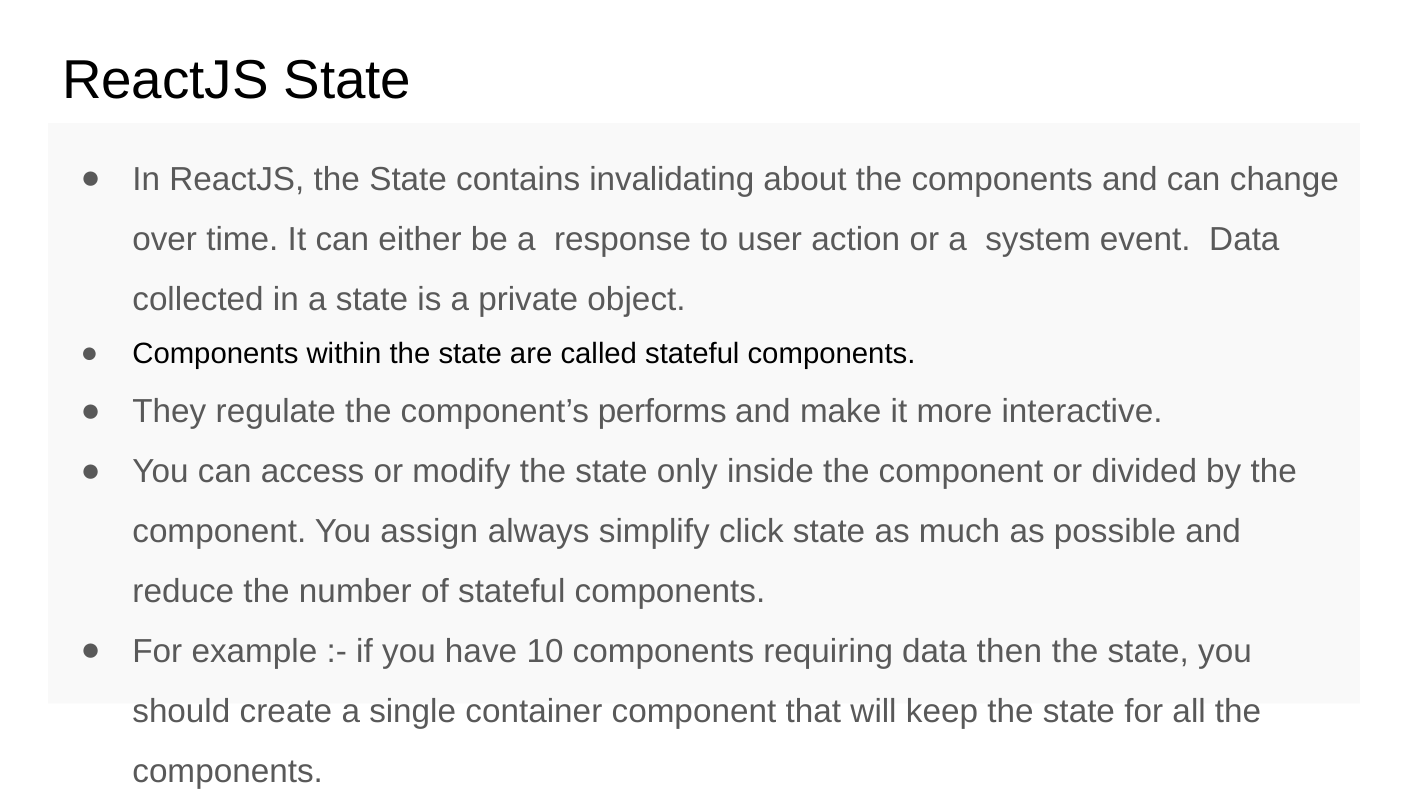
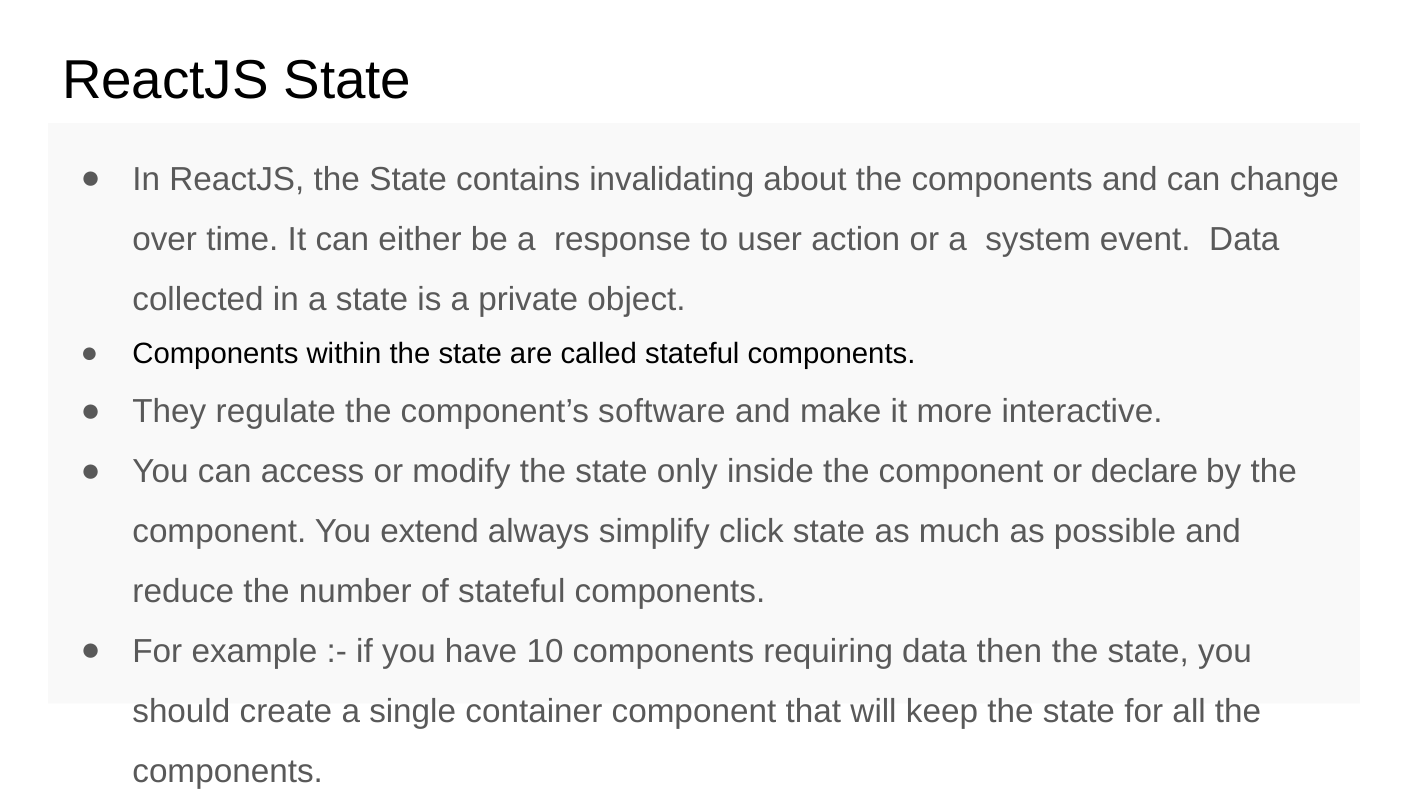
performs: performs -> software (662, 412)
divided: divided -> declare (1144, 472)
assign: assign -> extend (430, 532)
